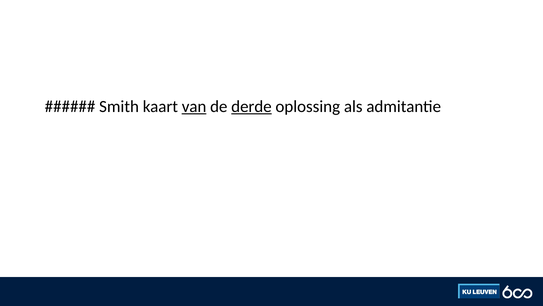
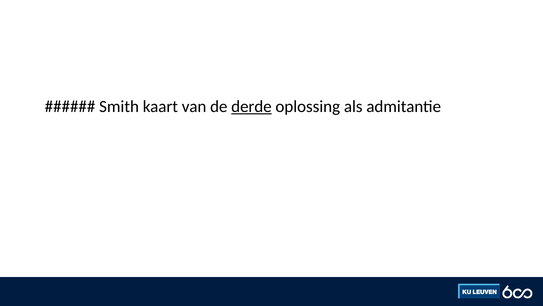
van underline: present -> none (194, 106)
